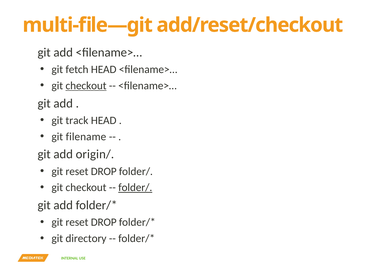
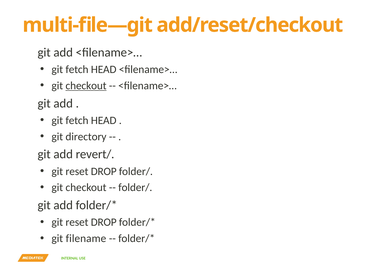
track: track -> fetch (77, 120)
filename: filename -> directory (86, 136)
origin/: origin/ -> revert/ (95, 154)
folder/ underline: present -> none (135, 187)
directory: directory -> filename (86, 238)
